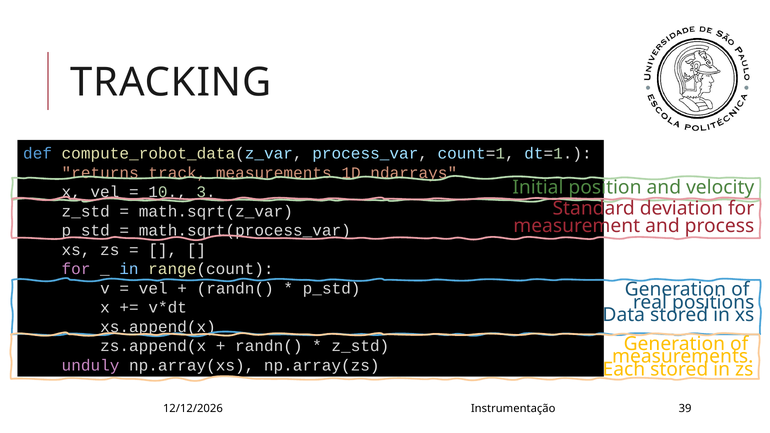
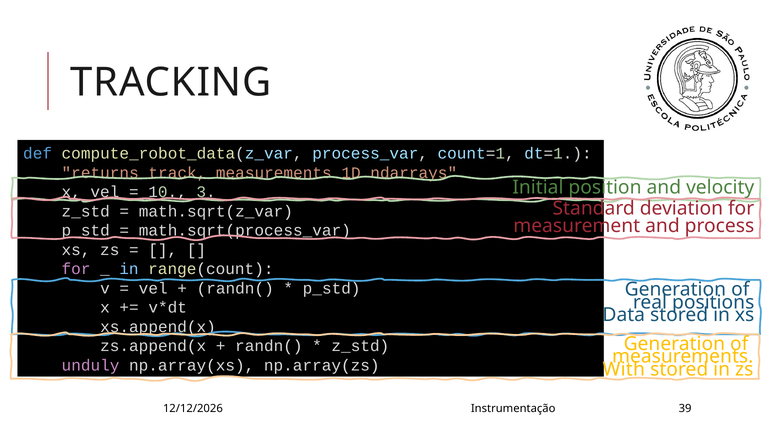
Each: Each -> With (624, 369)
